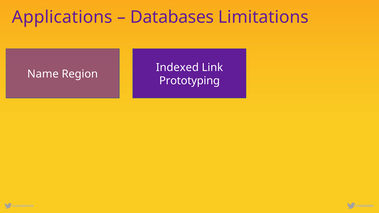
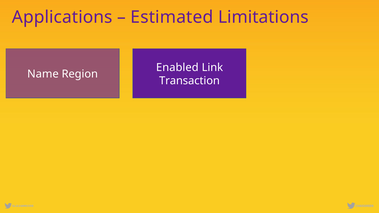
Databases: Databases -> Estimated (172, 17)
Indexed: Indexed -> Enabled (177, 67)
Prototyping: Prototyping -> Transaction (189, 81)
